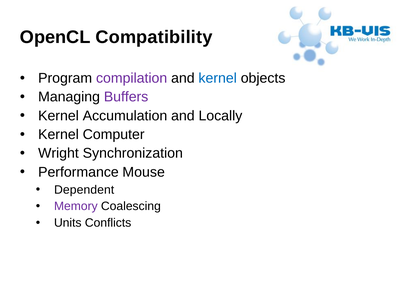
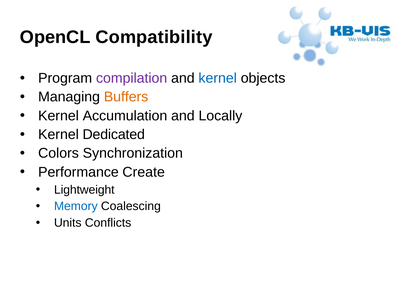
Buffers colour: purple -> orange (126, 97)
Computer: Computer -> Dedicated (114, 134)
Wright: Wright -> Colors (58, 153)
Mouse: Mouse -> Create (144, 172)
Dependent: Dependent -> Lightweight (84, 190)
Memory colour: purple -> blue (76, 206)
